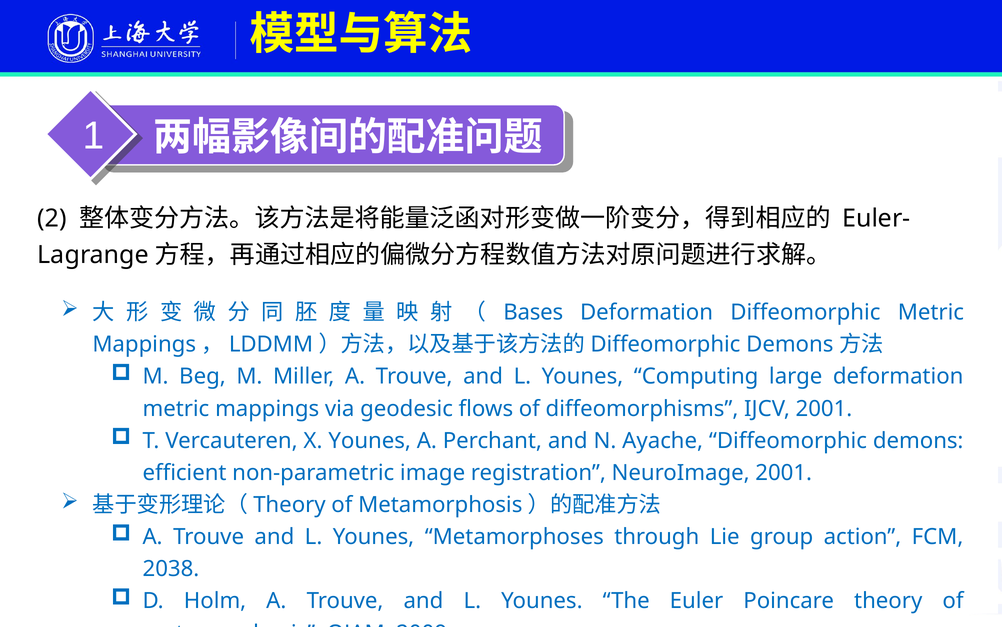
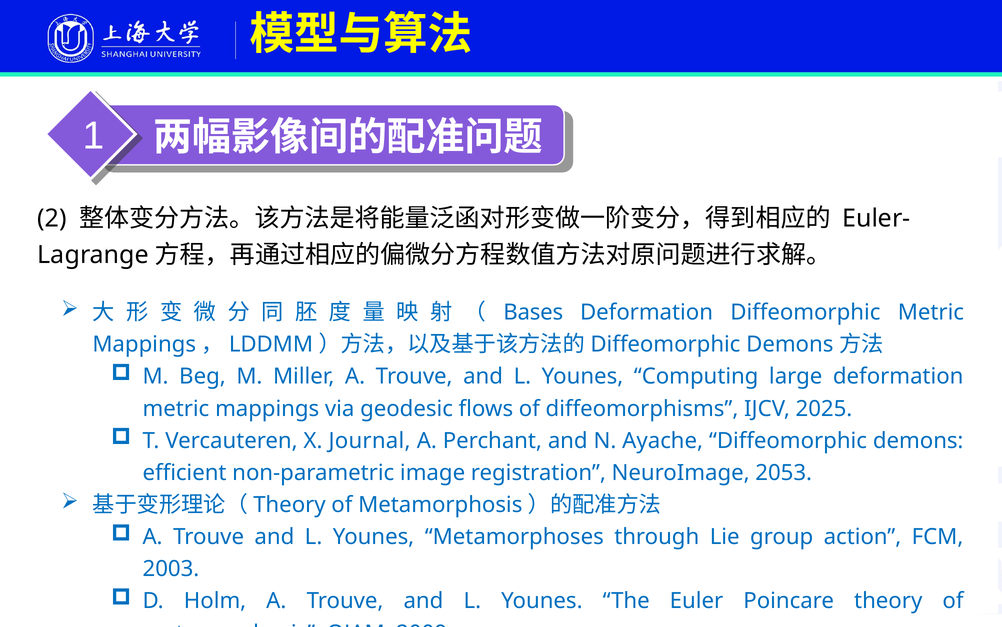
IJCV 2001: 2001 -> 2025 (824, 408)
X Younes: Younes -> Journal (370, 440)
NeuroImage 2001: 2001 -> 2053 (784, 472)
2038: 2038 -> 2003 (171, 568)
